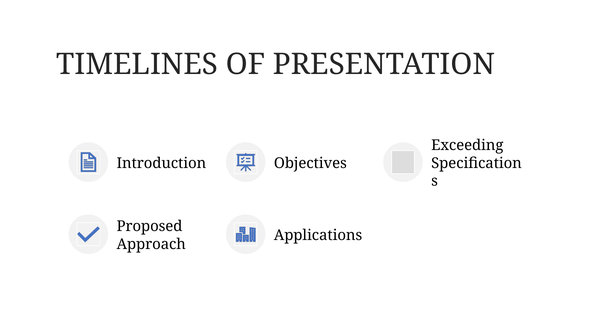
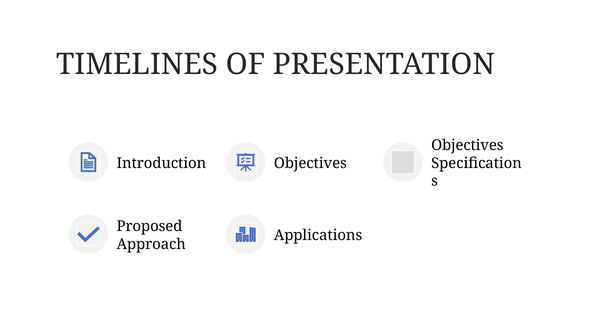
Exceeding: Exceeding -> Objectives (467, 145)
